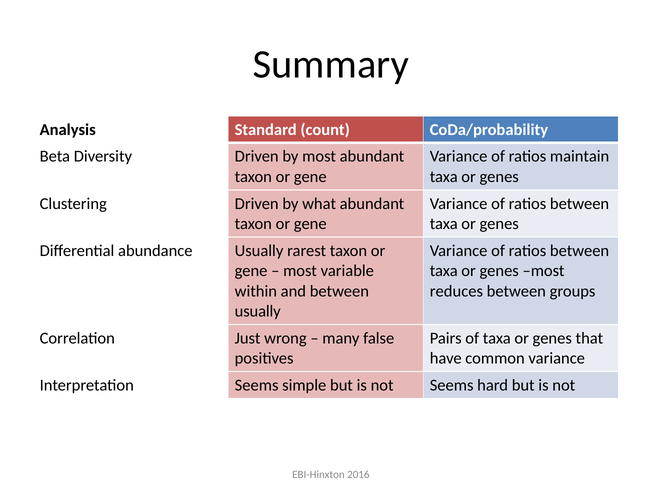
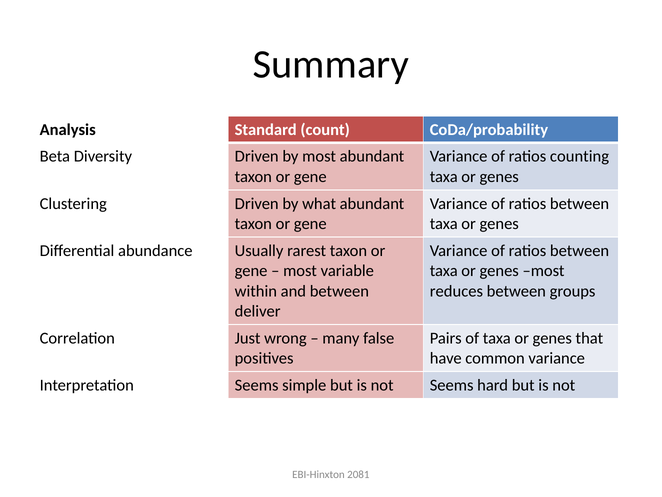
maintain: maintain -> counting (580, 156)
usually: usually -> deliver (258, 311)
2016: 2016 -> 2081 (358, 474)
